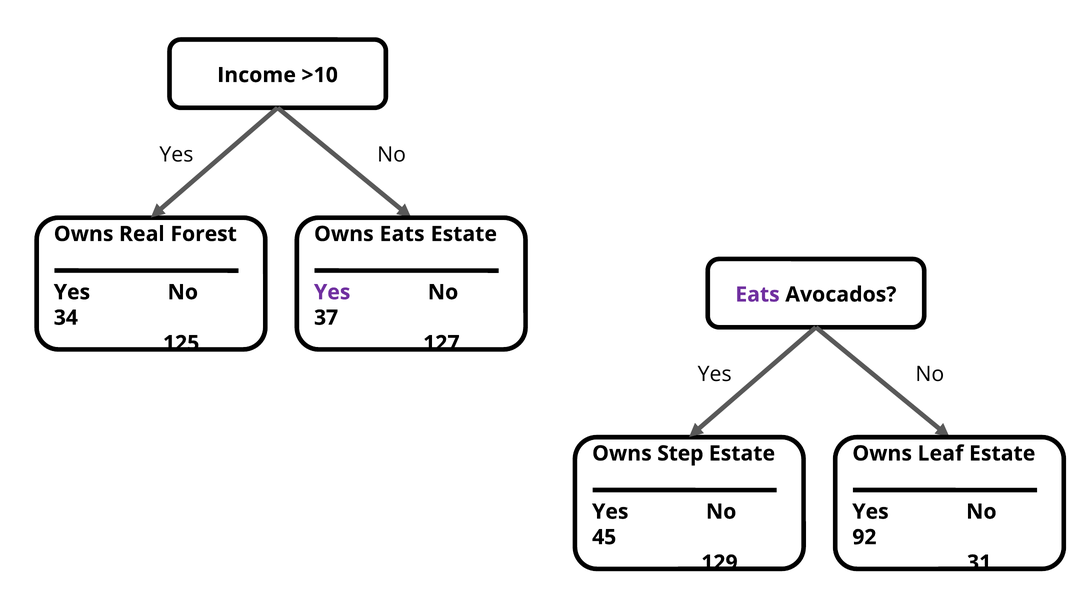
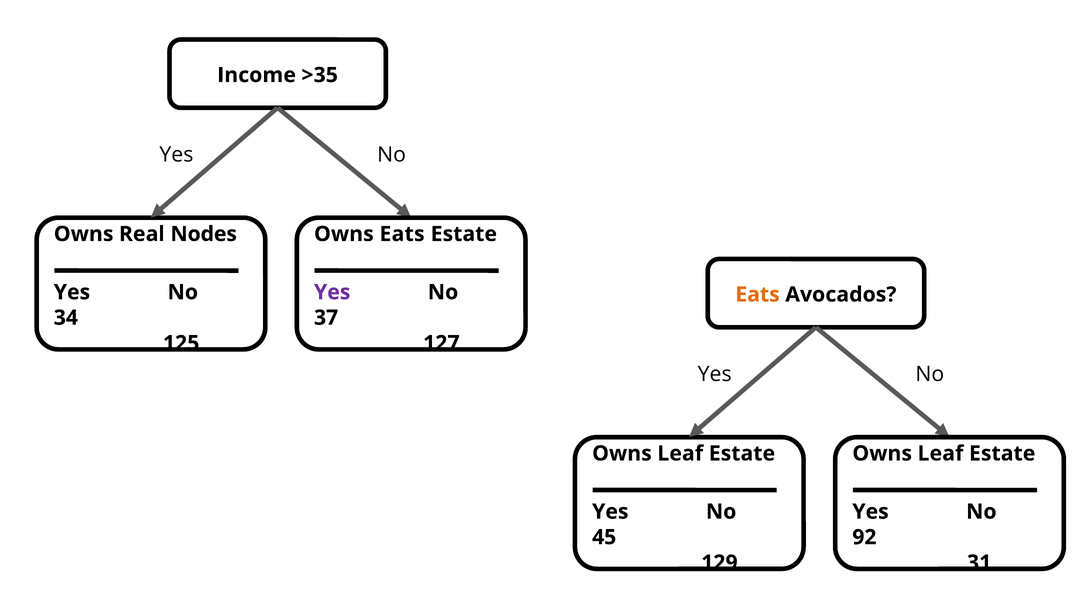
>10: >10 -> >35 (320, 75)
Forest: Forest -> Nodes (204, 234)
Eats colour: purple -> orange (757, 295)
Step: Step -> Leaf (680, 454)
